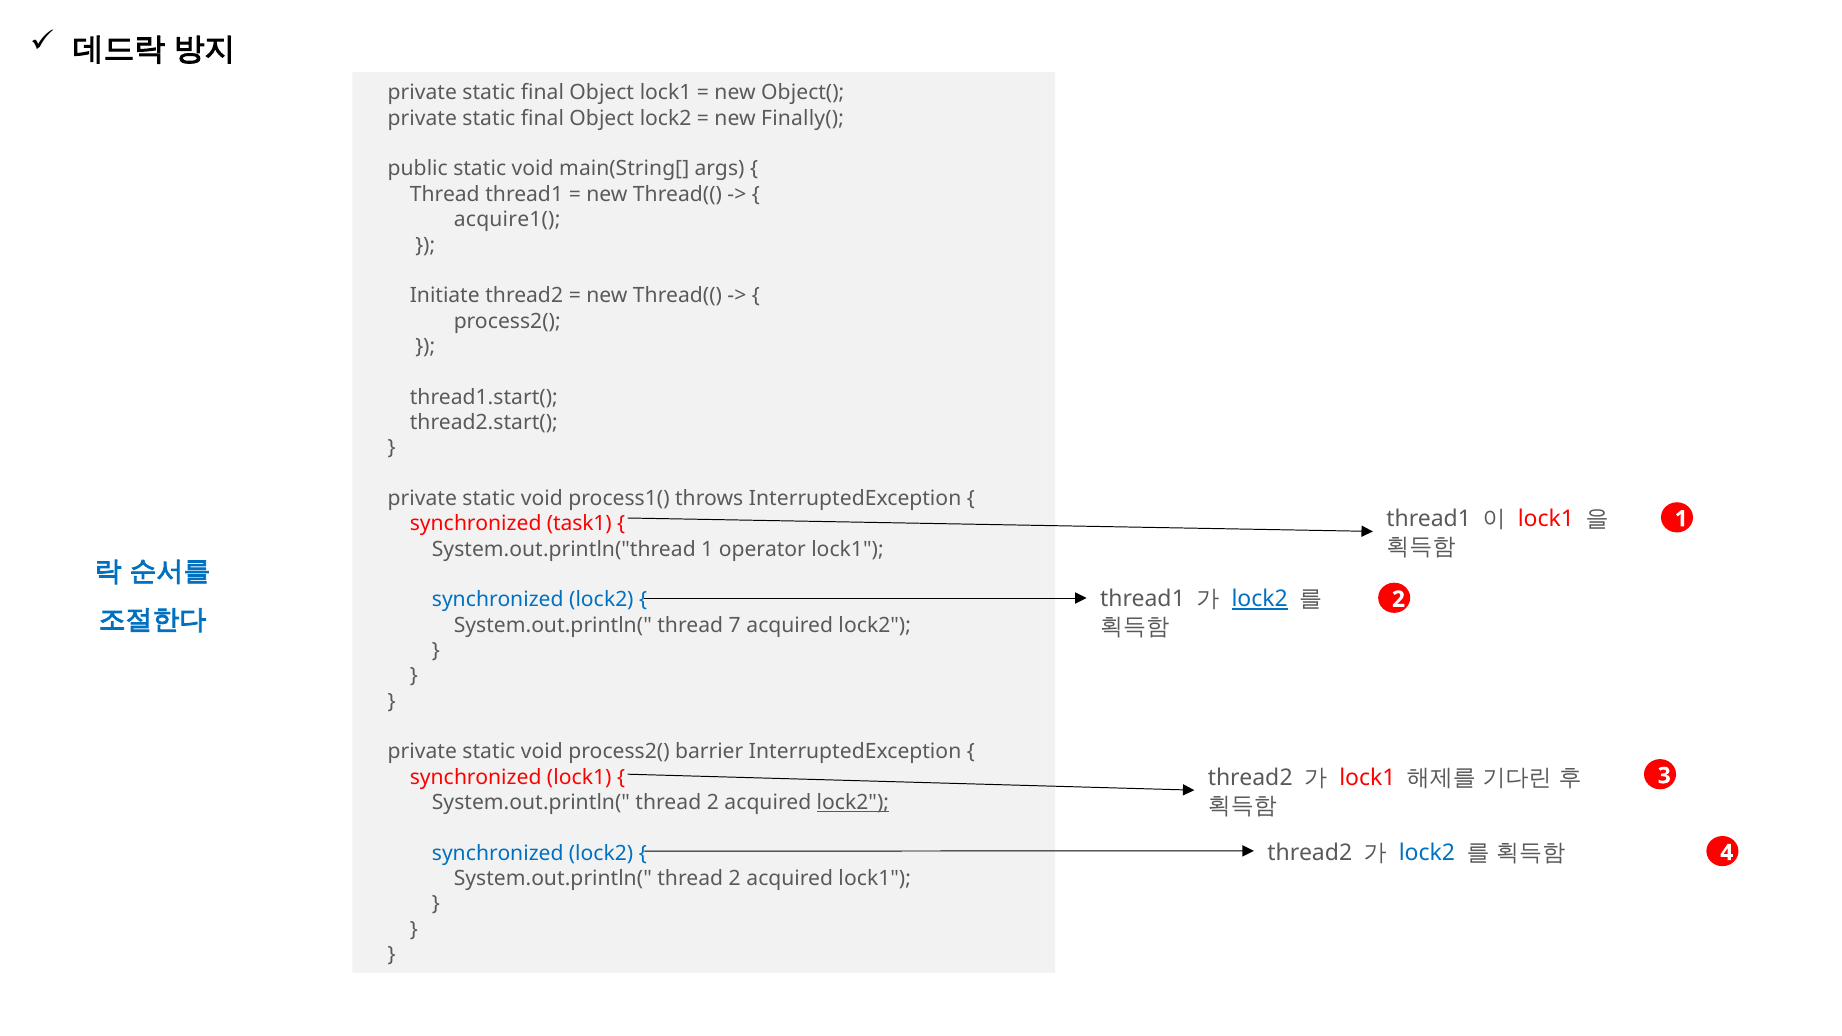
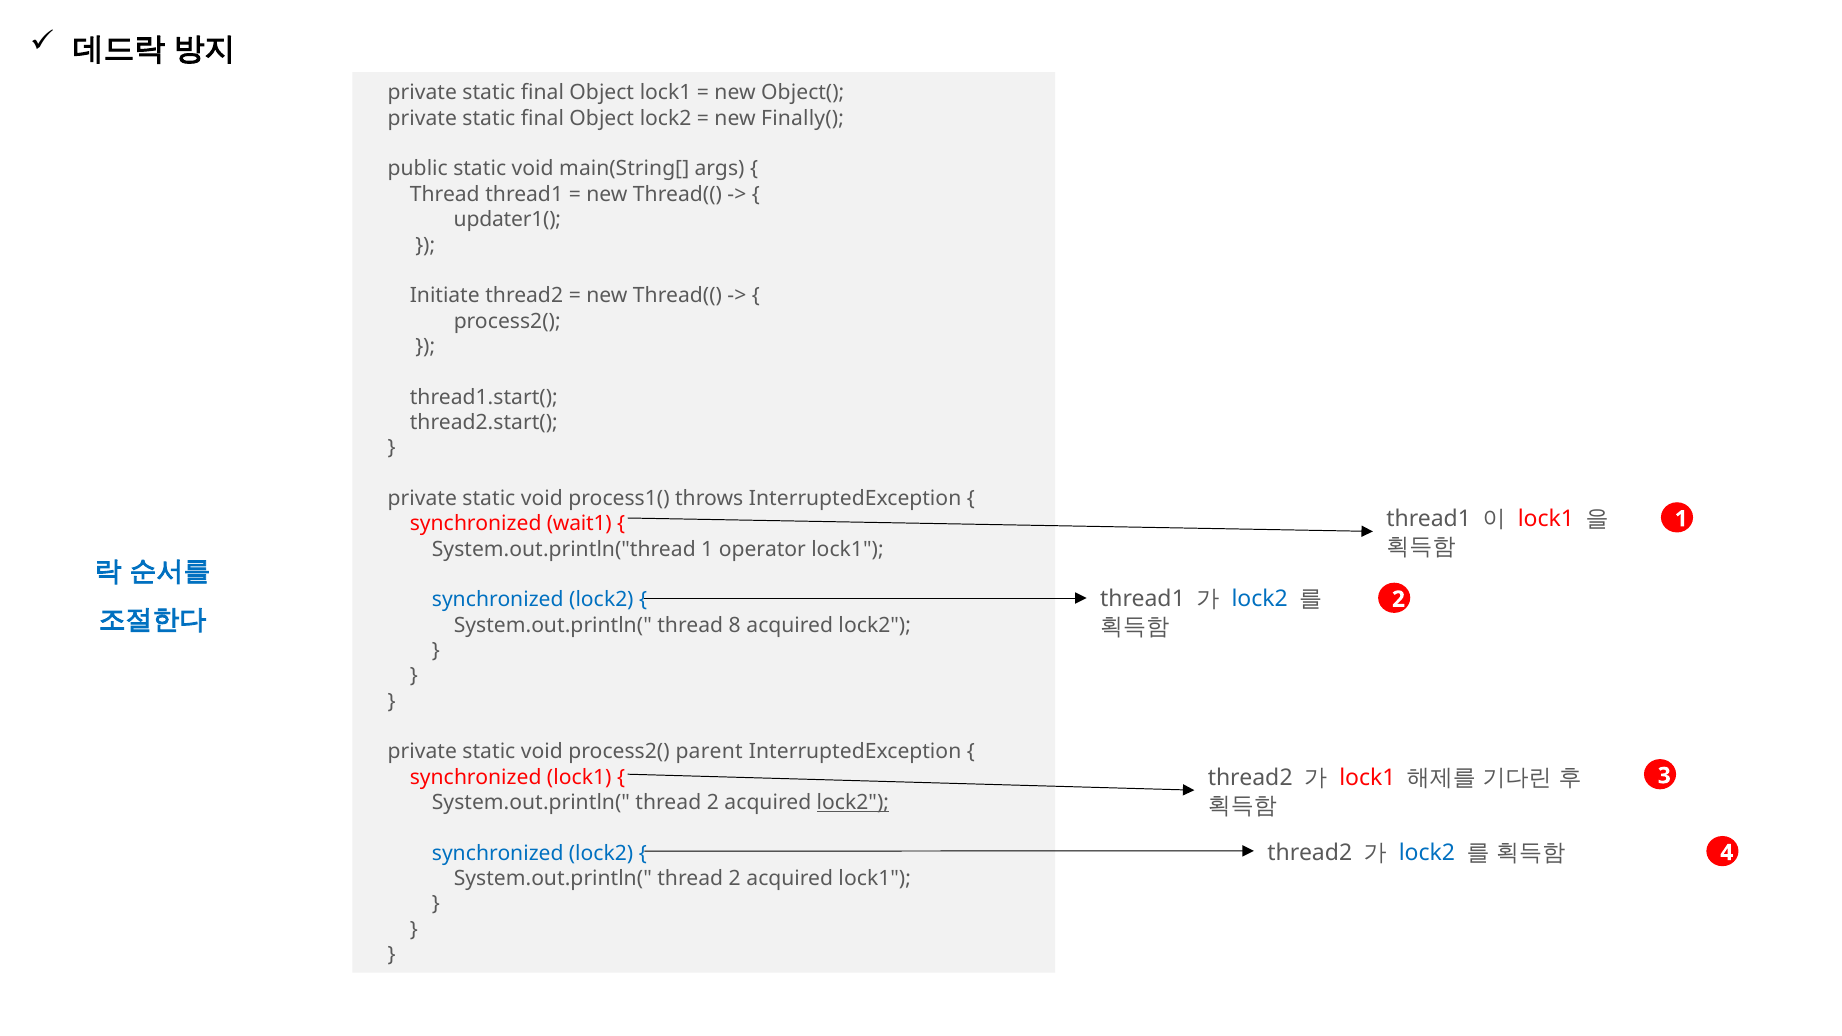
acquire1(: acquire1( -> updater1( (507, 220)
task1: task1 -> wait1 (579, 524)
lock2 underline: present -> none (1260, 599)
7: 7 -> 8 (735, 625)
barrier: barrier -> parent (709, 752)
